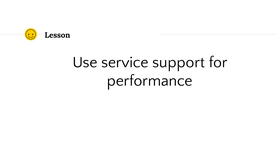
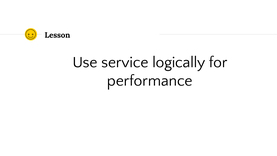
support: support -> logically (179, 62)
